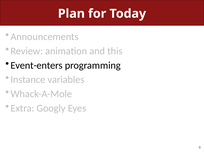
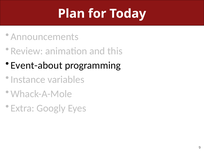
Event-enters: Event-enters -> Event-about (37, 65)
